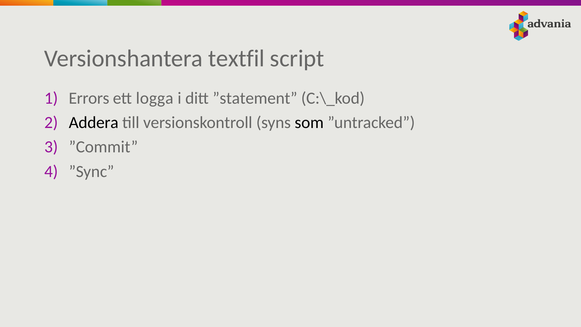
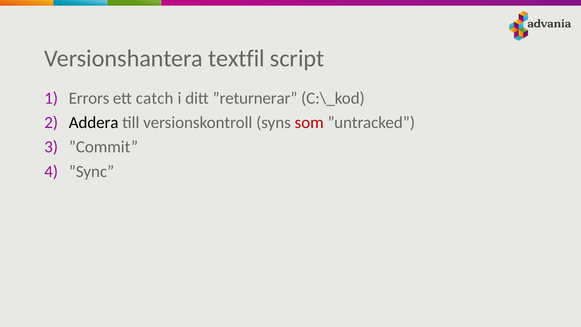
logga: logga -> catch (155, 98)
”statement: ”statement -> ”returnerar (255, 98)
som colour: black -> red (309, 123)
